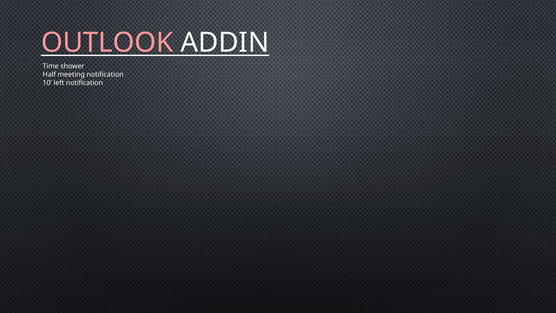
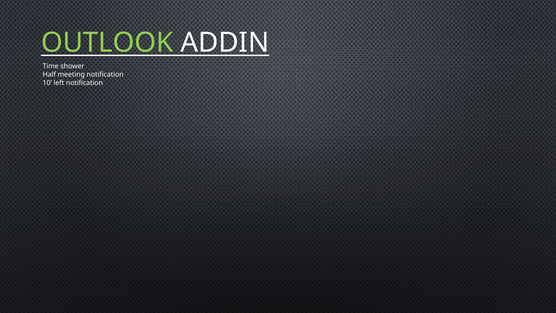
OUTLOOK colour: pink -> light green (107, 43)
